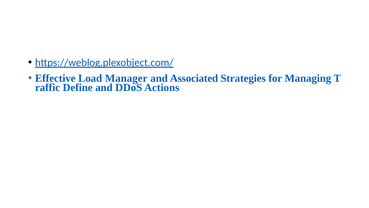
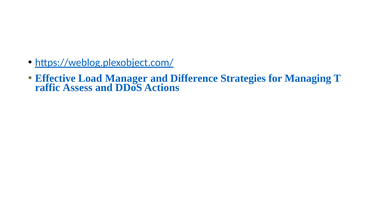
Associated: Associated -> Difference (194, 78)
Define: Define -> Assess (78, 87)
